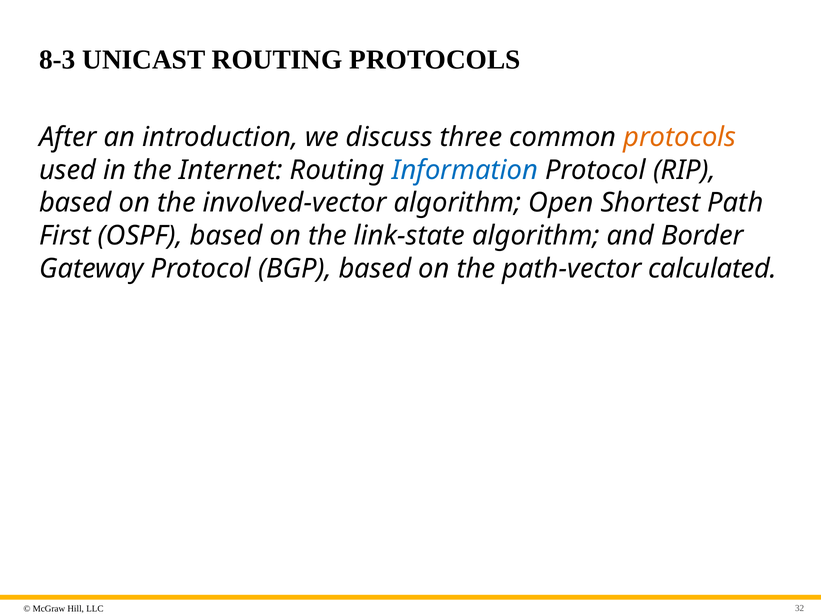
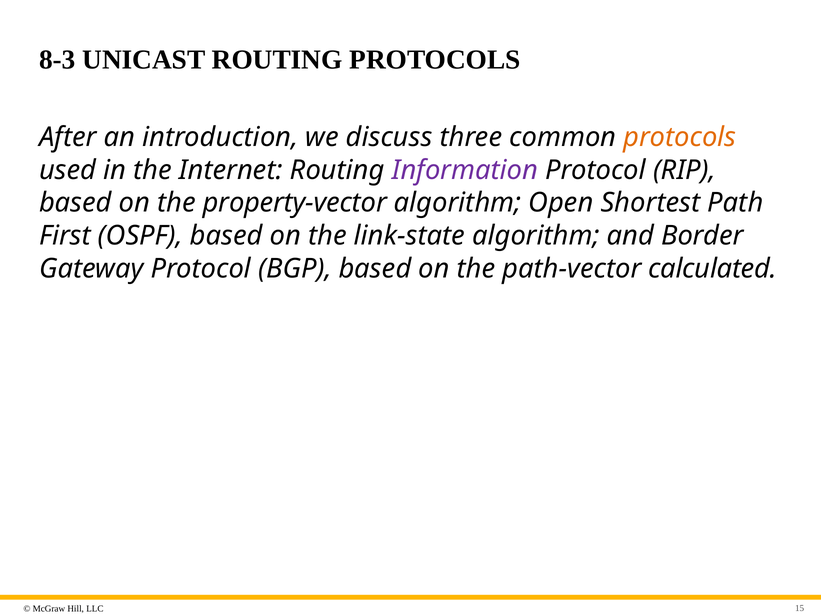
Information colour: blue -> purple (465, 170)
involved-vector: involved-vector -> property-vector (295, 203)
32: 32 -> 15 (800, 608)
